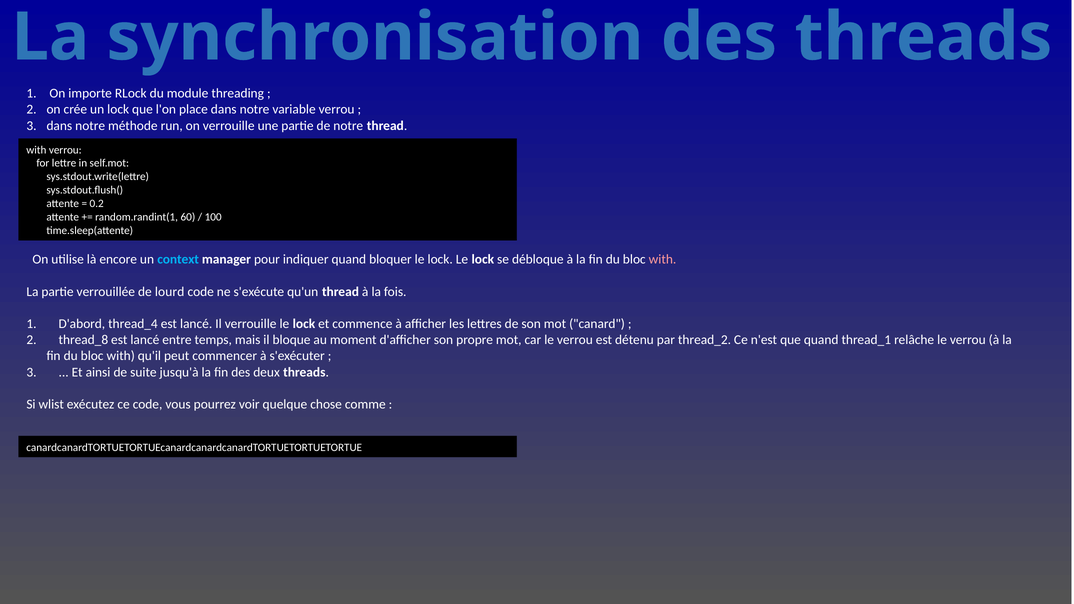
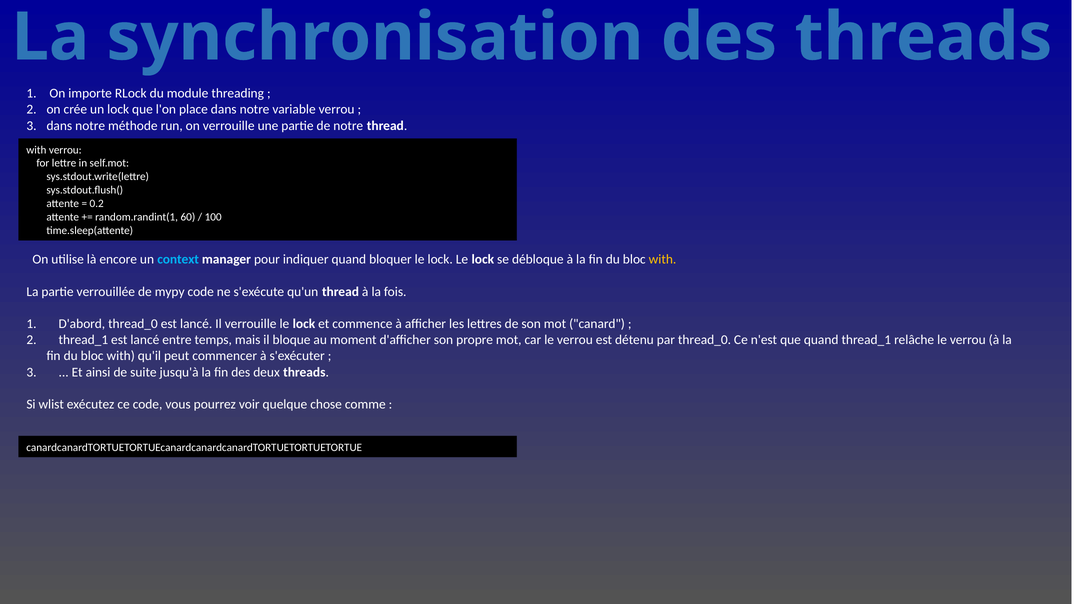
with colour: pink -> yellow (663, 259)
lourd: lourd -> mypy (170, 292)
D'abord thread_4: thread_4 -> thread_0 (133, 324)
thread_8: thread_8 -> thread_1 (83, 340)
par thread_2: thread_2 -> thread_0 (705, 340)
